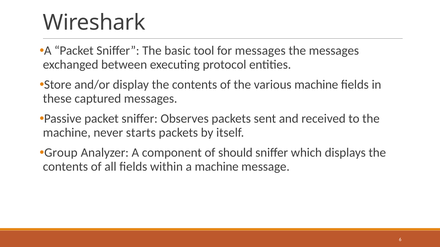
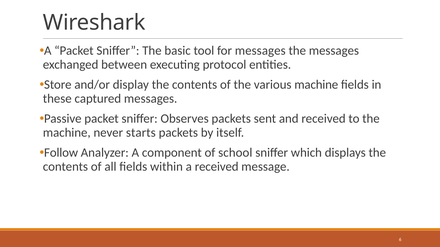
Group: Group -> Follow (61, 153)
should: should -> school (235, 153)
a machine: machine -> received (217, 167)
